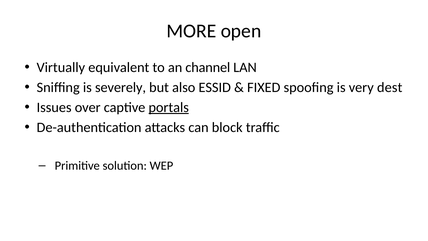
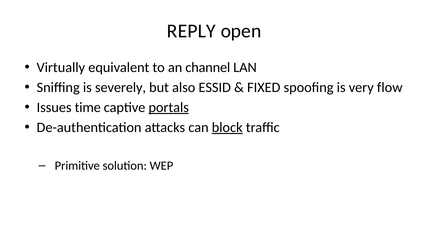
MORE: MORE -> REPLY (191, 31)
dest: dest -> flow (390, 87)
over: over -> time (88, 107)
block underline: none -> present (227, 127)
